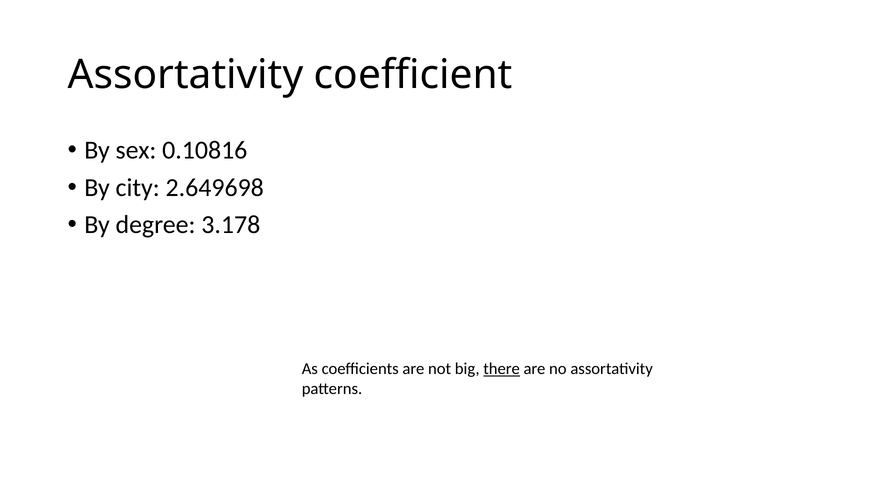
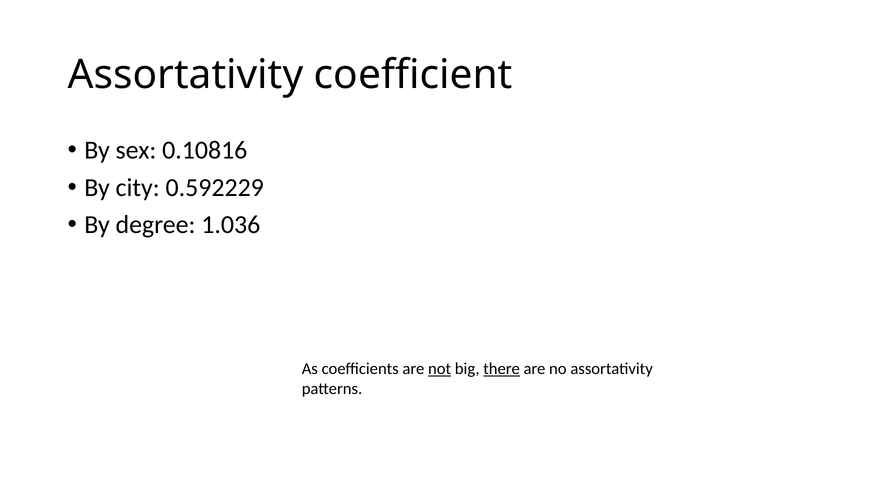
2.649698: 2.649698 -> 0.592229 (215, 187)
3.178: 3.178 -> 1.036 (231, 225)
not underline: none -> present (440, 368)
